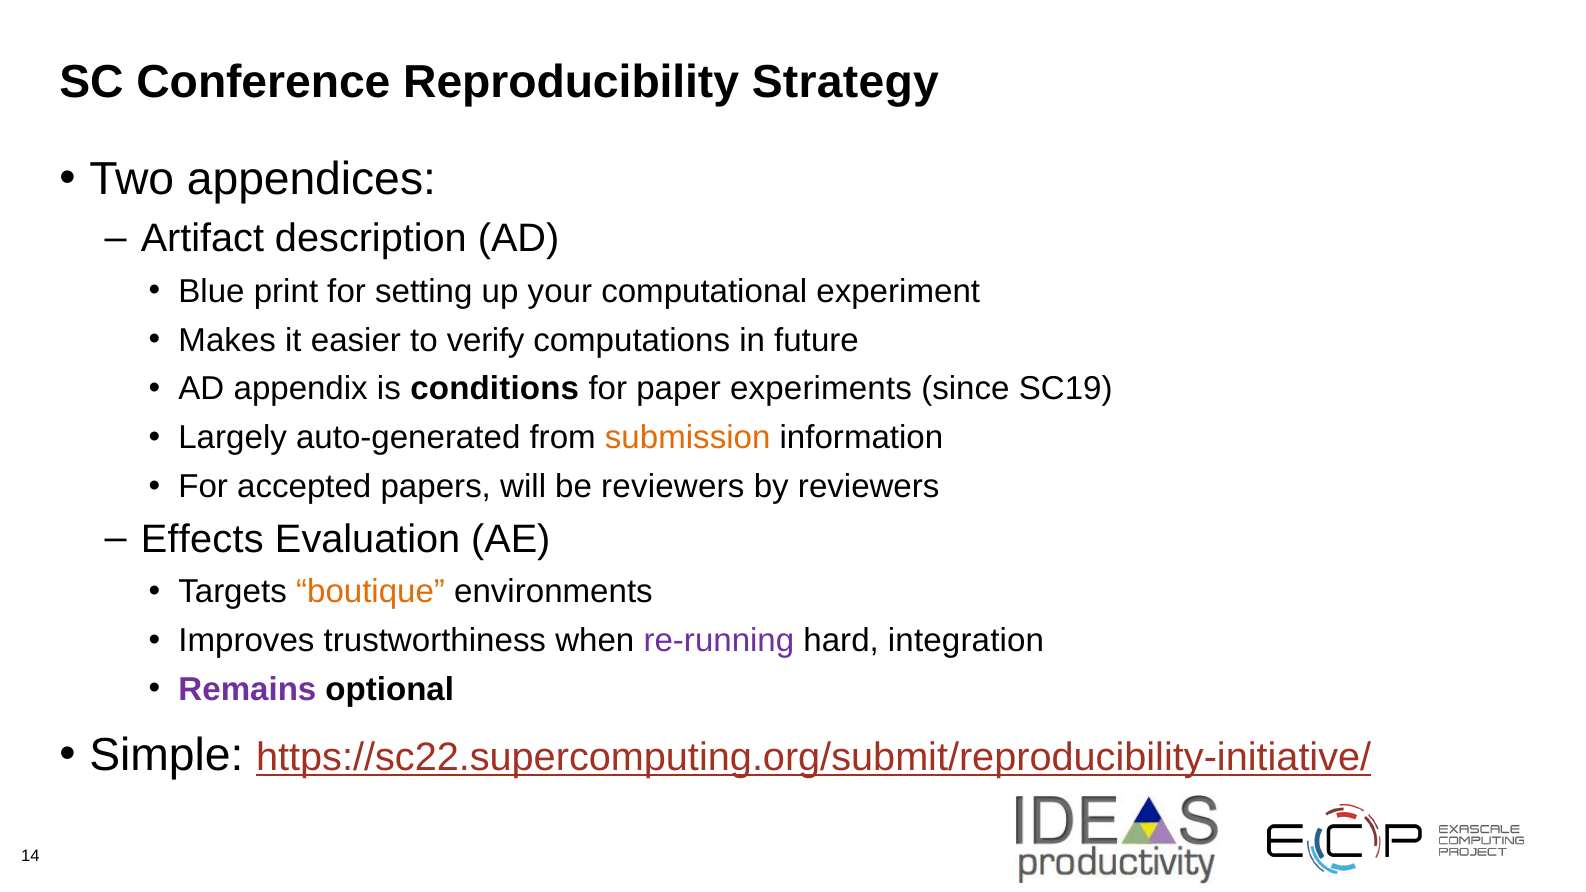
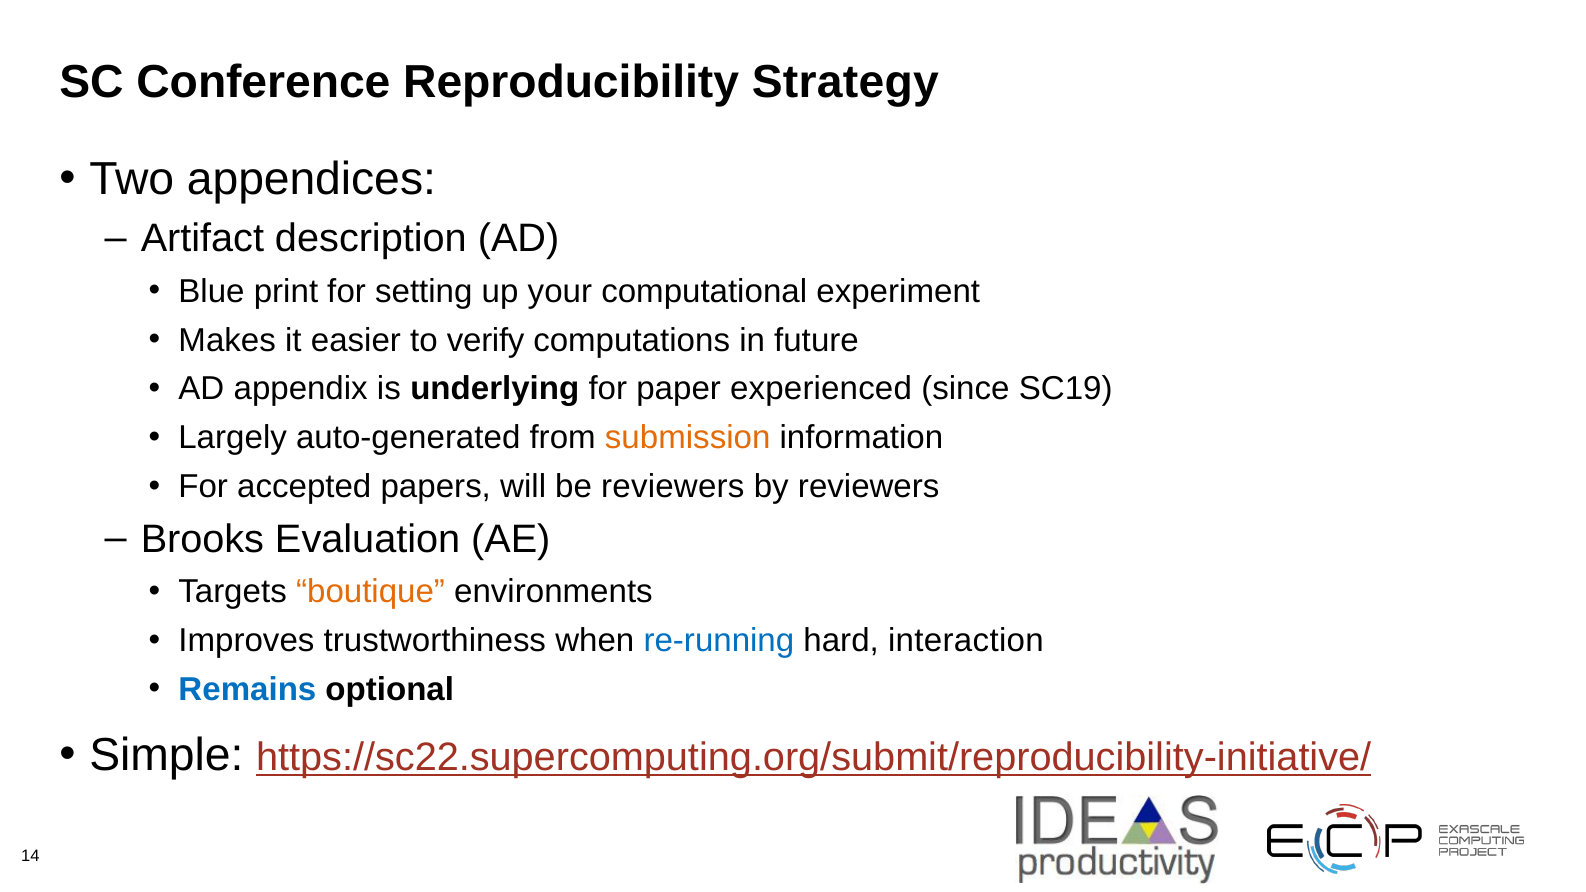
conditions: conditions -> underlying (495, 389)
experiments: experiments -> experienced (821, 389)
Effects: Effects -> Brooks (202, 539)
re-running colour: purple -> blue (719, 641)
integration: integration -> interaction (966, 641)
Remains colour: purple -> blue (247, 690)
